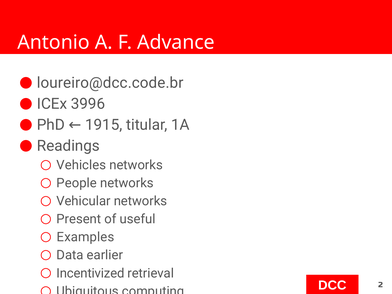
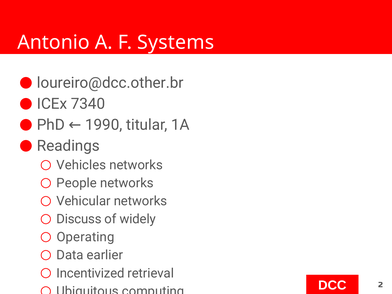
Advance: Advance -> Systems (176, 42)
loureiro@dcc.code.br: loureiro@dcc.code.br -> loureiro@dcc.other.br (110, 83)
3996: 3996 -> 7340 (88, 104)
1915: 1915 -> 1990 (104, 125)
Present: Present -> Discuss (79, 219)
useful: useful -> widely (138, 219)
Examples: Examples -> Operating (86, 237)
